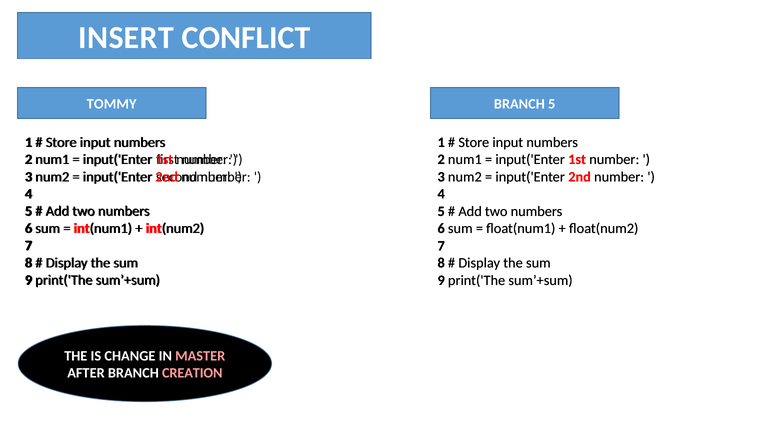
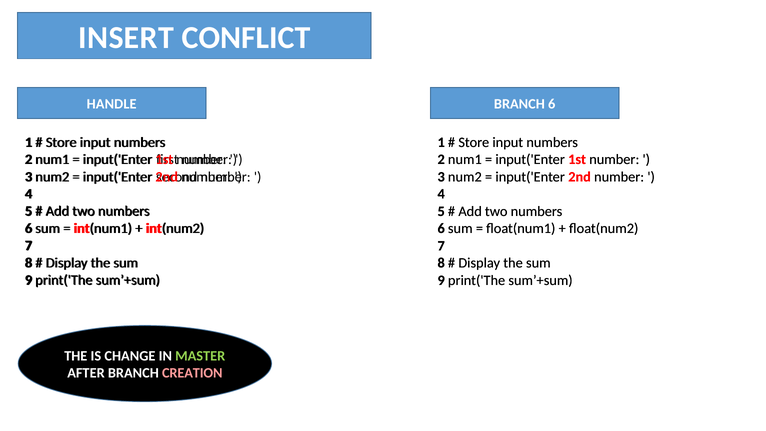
TOMMY: TOMMY -> HANDLE (112, 104)
BRANCH 5: 5 -> 6 (552, 104)
MASTER colour: pink -> light green (200, 356)
